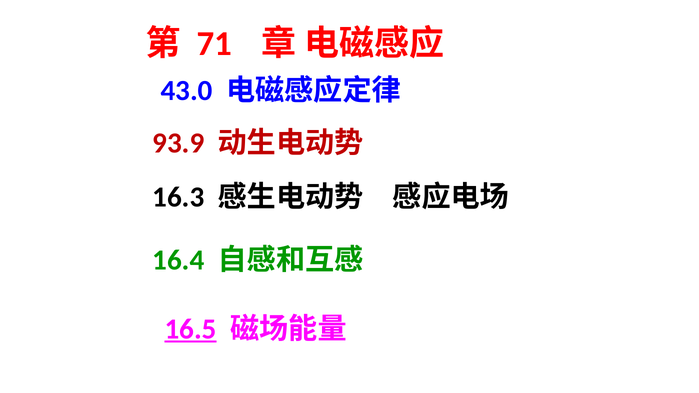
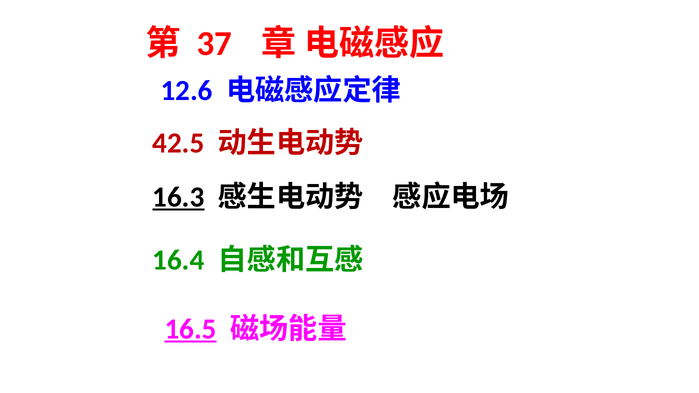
71: 71 -> 37 (214, 44)
43.0: 43.0 -> 12.6 (187, 91)
93.9: 93.9 -> 42.5 (178, 143)
16.3 underline: none -> present (178, 197)
